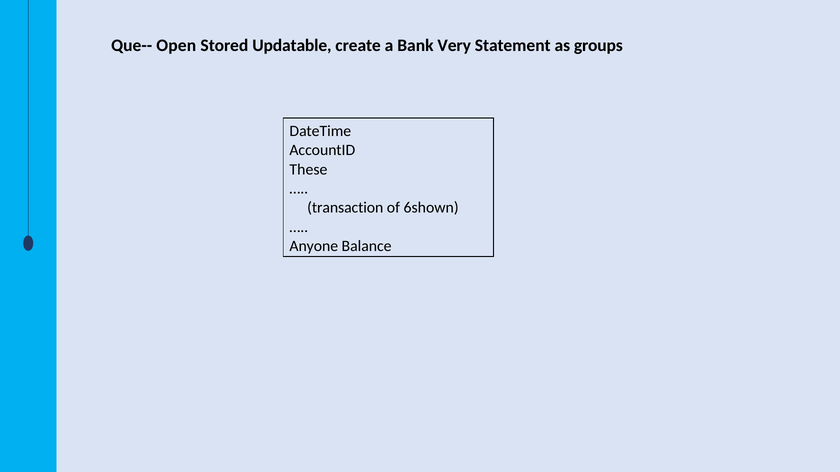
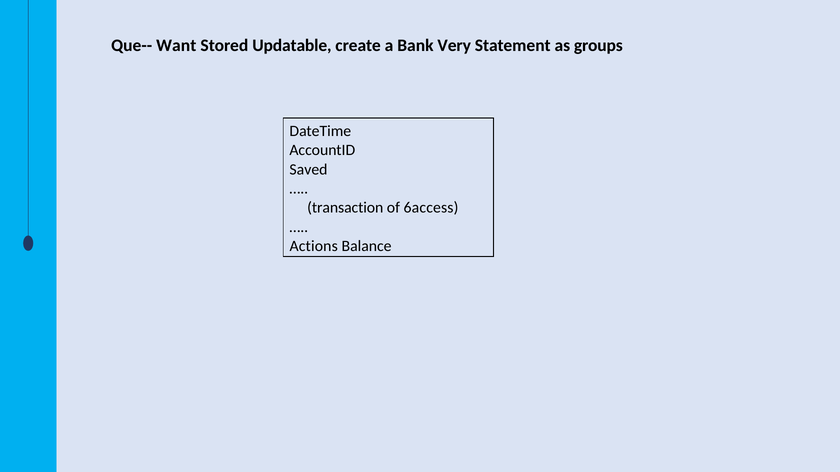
Open: Open -> Want (176, 45)
These: These -> Saved (308, 170)
6shown: 6shown -> 6access (431, 208)
Anyone: Anyone -> Actions (314, 246)
